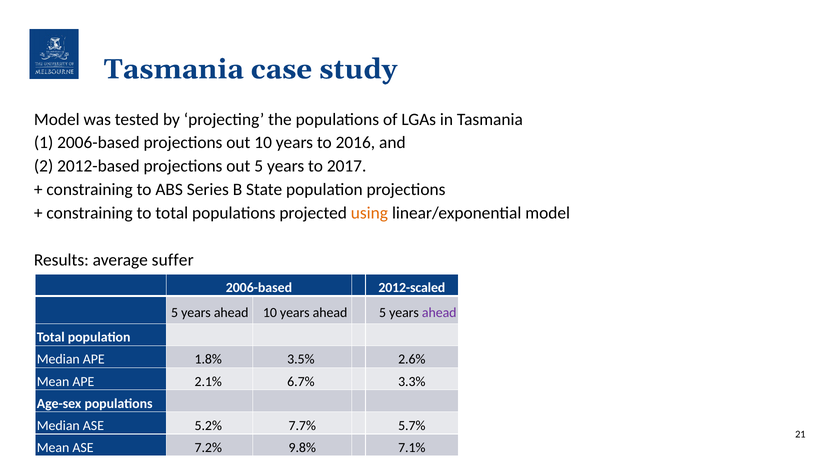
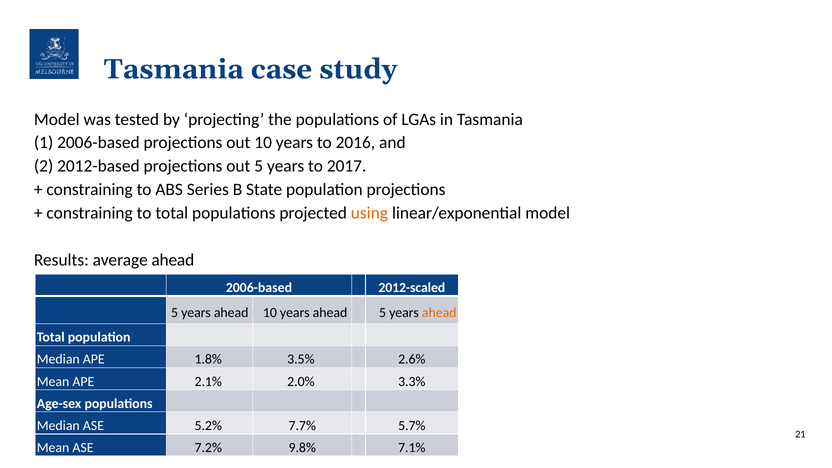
average suffer: suffer -> ahead (173, 260)
ahead colour: purple -> orange (439, 313)
6.7%: 6.7% -> 2.0% (301, 381)
